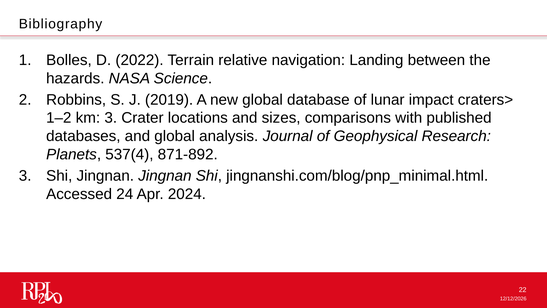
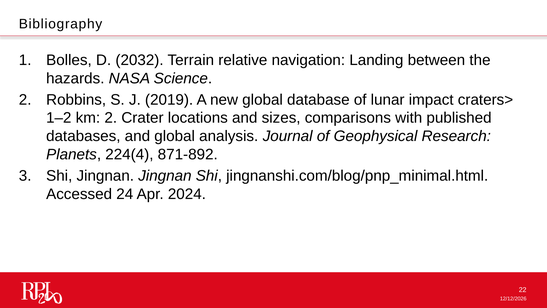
2022: 2022 -> 2032 (140, 60)
km 3: 3 -> 2 (111, 118)
537(4: 537(4 -> 224(4 (129, 154)
